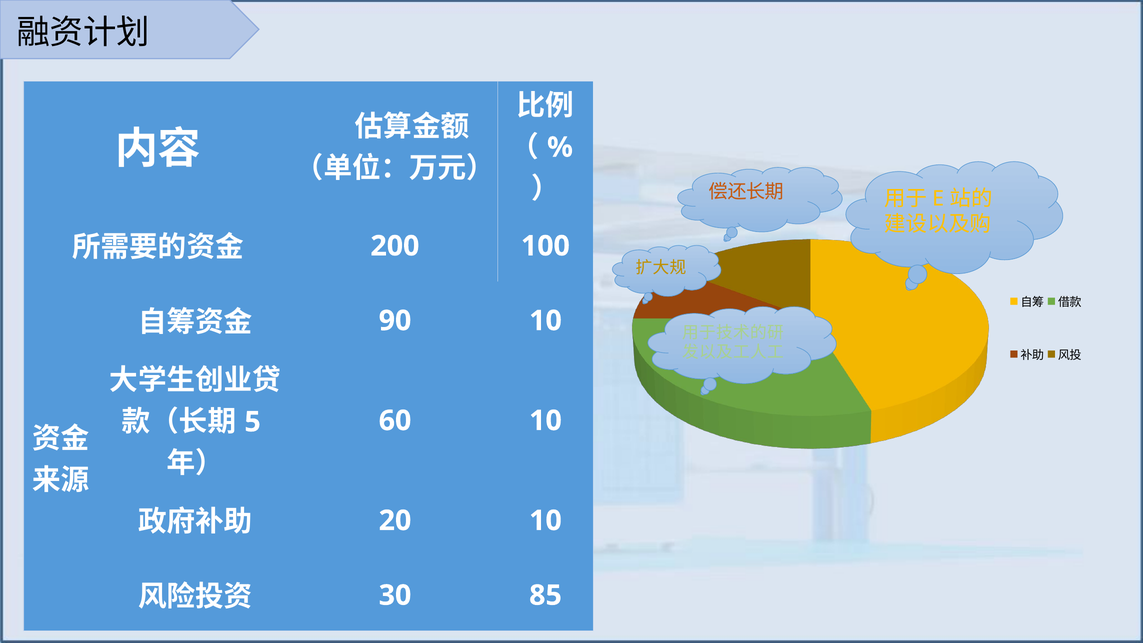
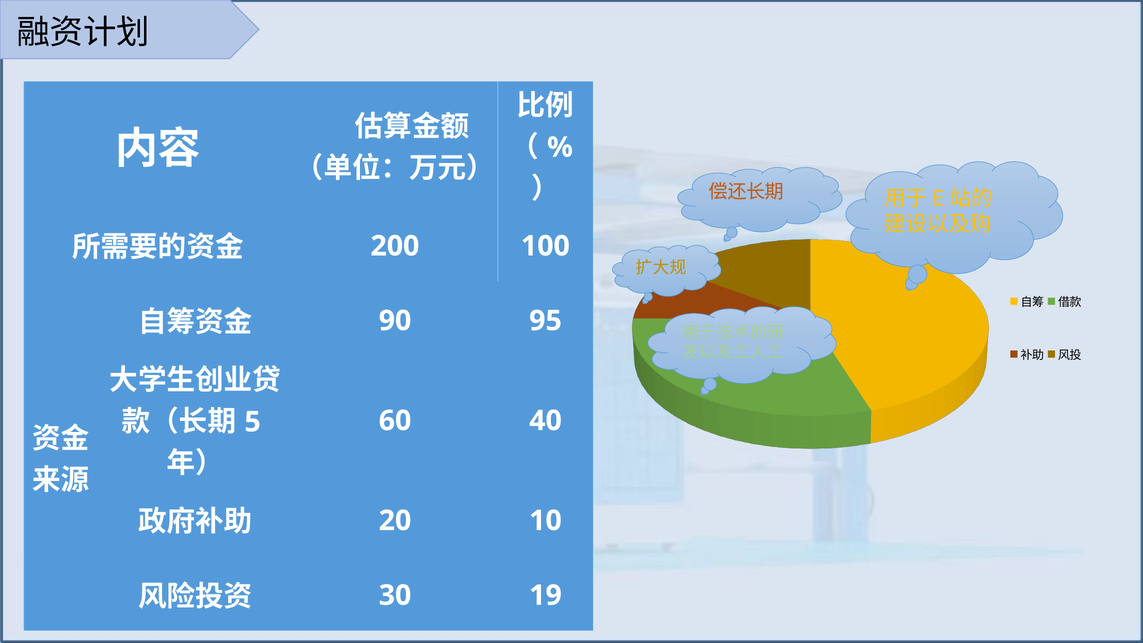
90 10: 10 -> 95 (545, 321)
60 10: 10 -> 40 (545, 421)
85: 85 -> 19 (545, 595)
